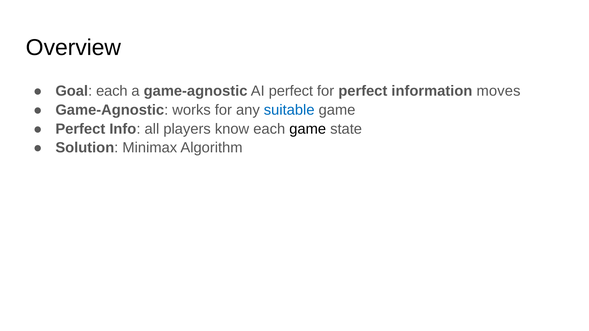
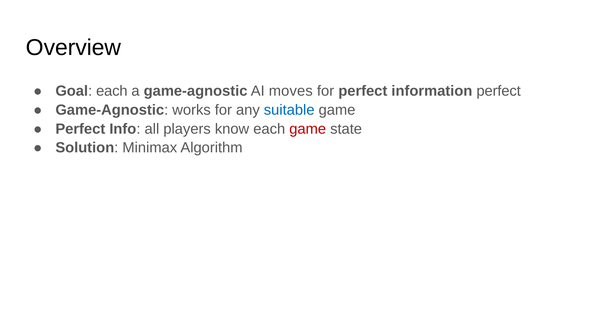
AI perfect: perfect -> moves (291, 91)
information moves: moves -> perfect (499, 91)
game colour: black -> red (308, 129)
